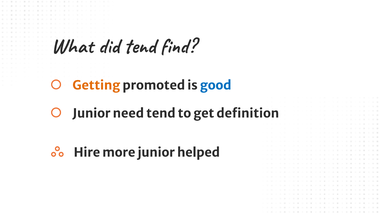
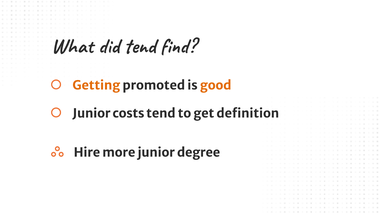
good colour: blue -> orange (216, 85)
need: need -> costs (128, 113)
helped: helped -> degree (199, 153)
